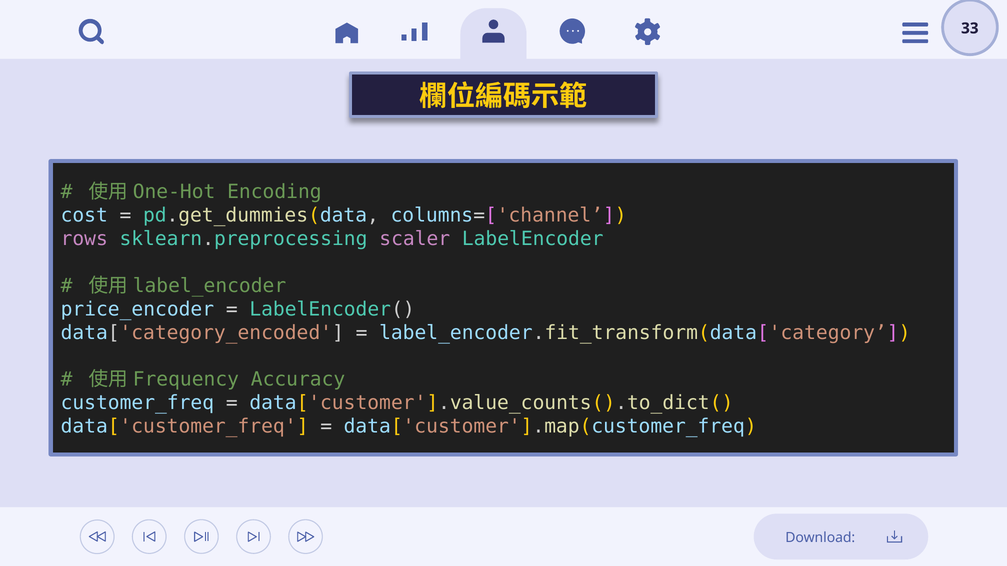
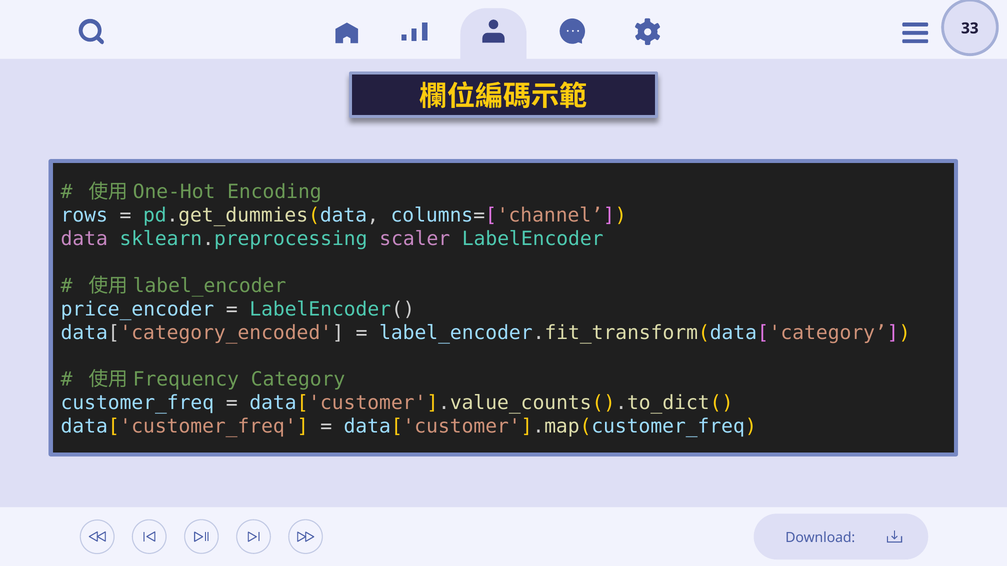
cost: cost -> rows (84, 215)
rows: rows -> data (84, 239)
Accuracy: Accuracy -> Category (298, 380)
